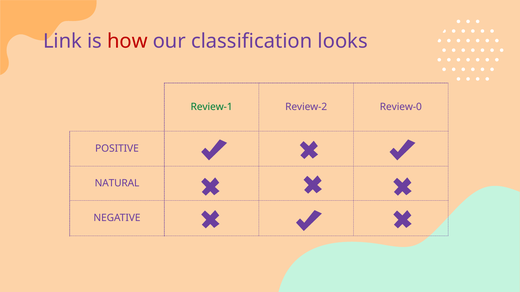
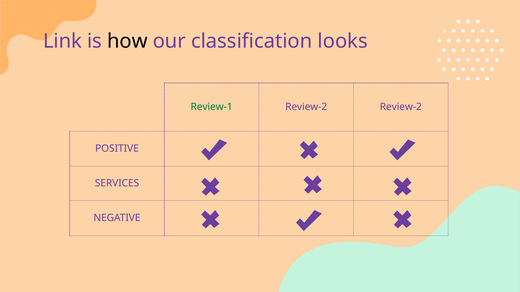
how colour: red -> black (127, 41)
Review-2 Review-0: Review-0 -> Review-2 (401, 107)
NATURAL: NATURAL -> SERVICES (117, 183)
